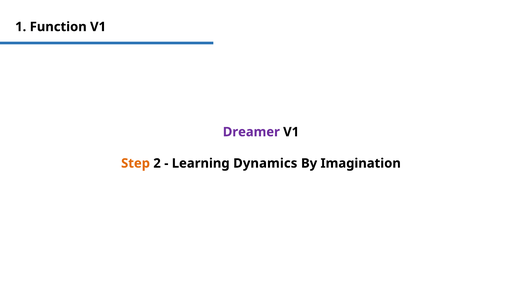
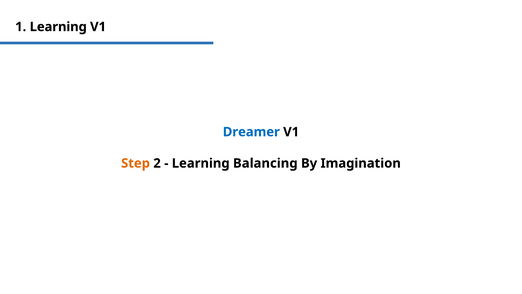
1 Function: Function -> Learning (58, 27)
Dreamer colour: purple -> blue (251, 132)
Dynamics: Dynamics -> Balancing (265, 163)
